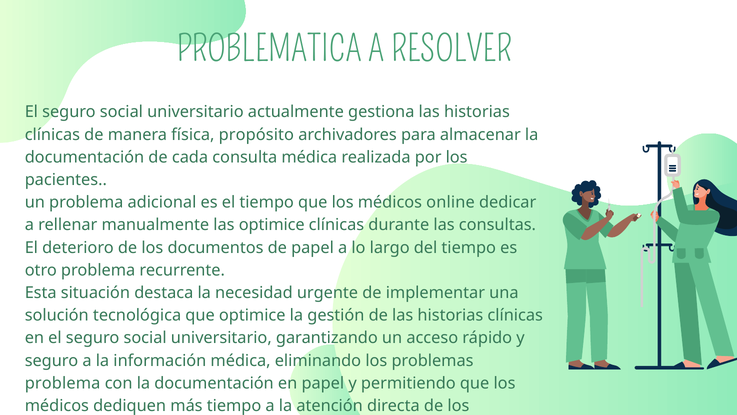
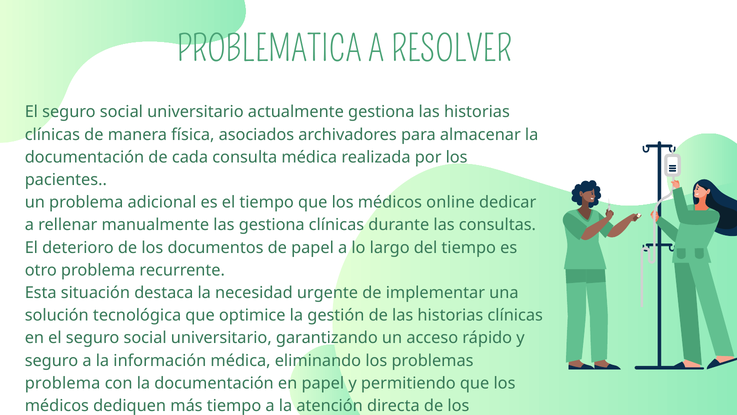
propósito: propósito -> asociados (256, 135)
las optimice: optimice -> gestiona (272, 225)
